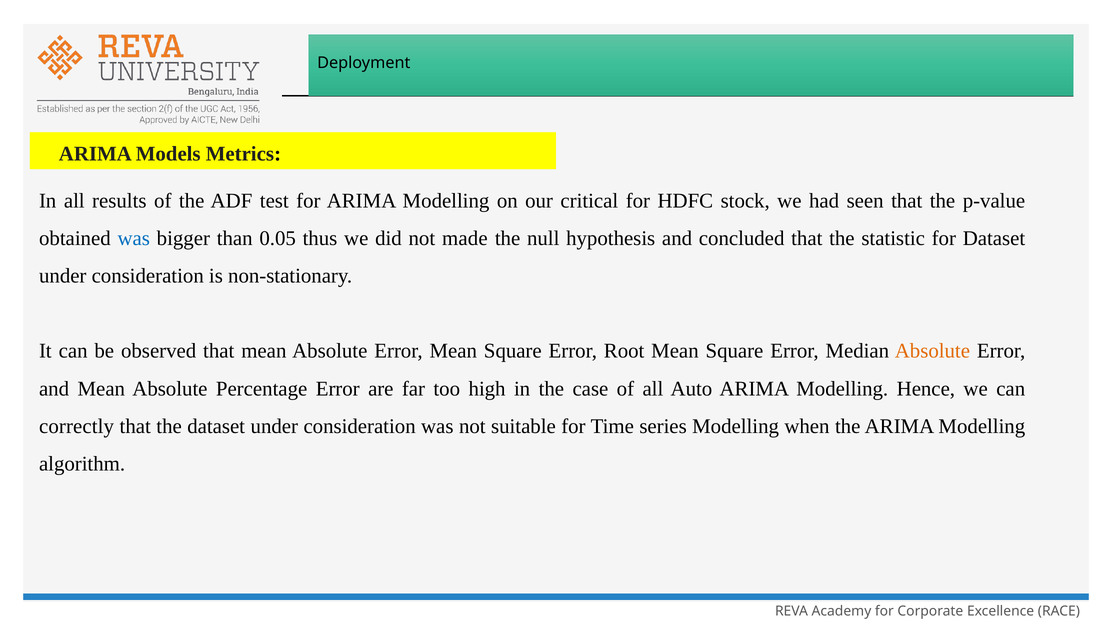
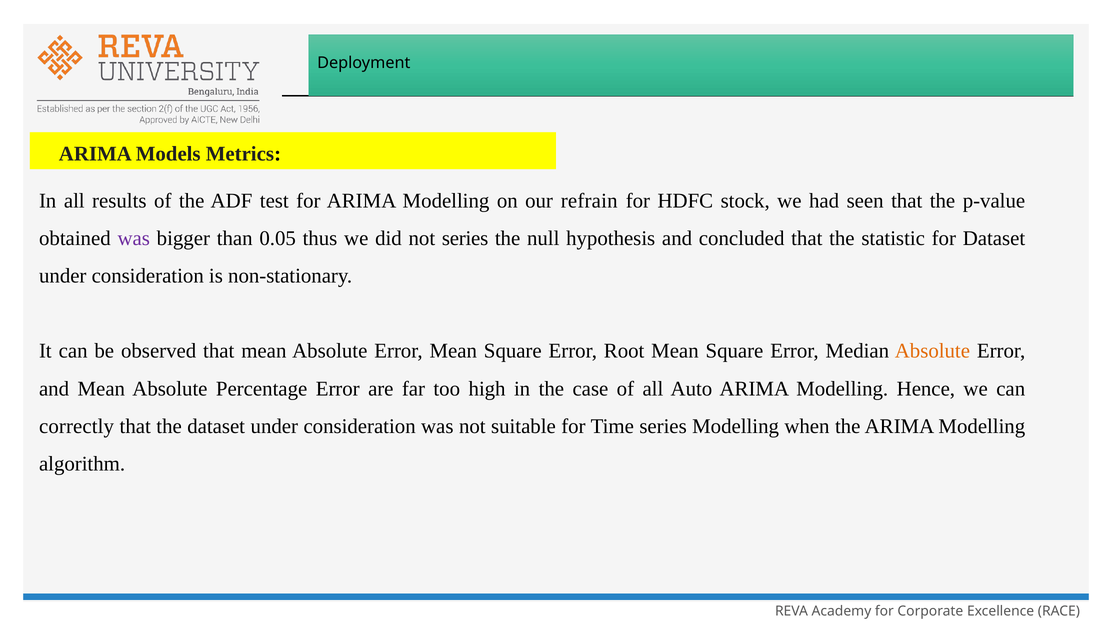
critical: critical -> refrain (589, 201)
was colour: blue -> purple (134, 238)
not made: made -> series (465, 238)
